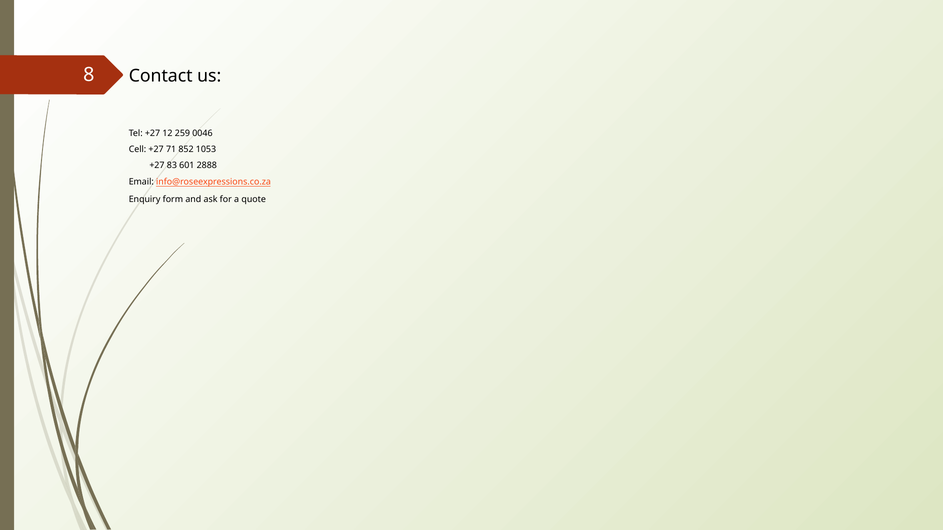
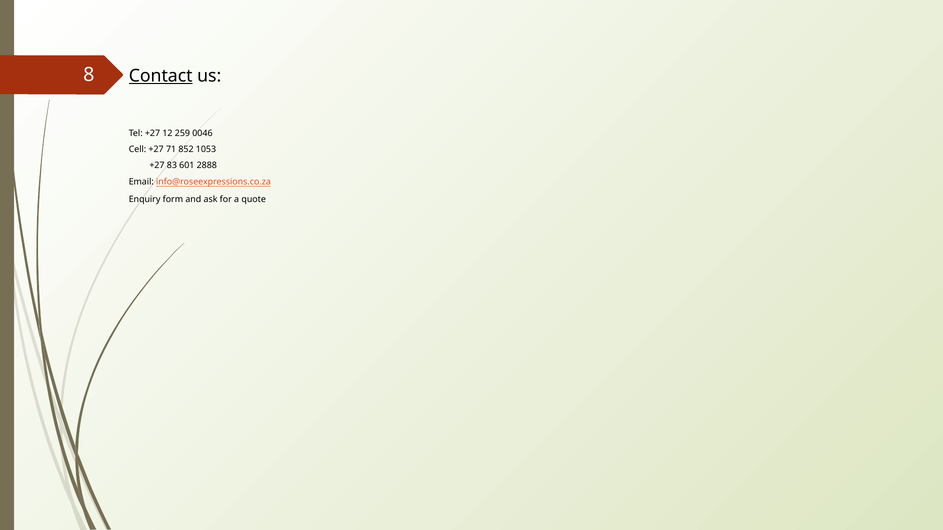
Contact underline: none -> present (161, 76)
